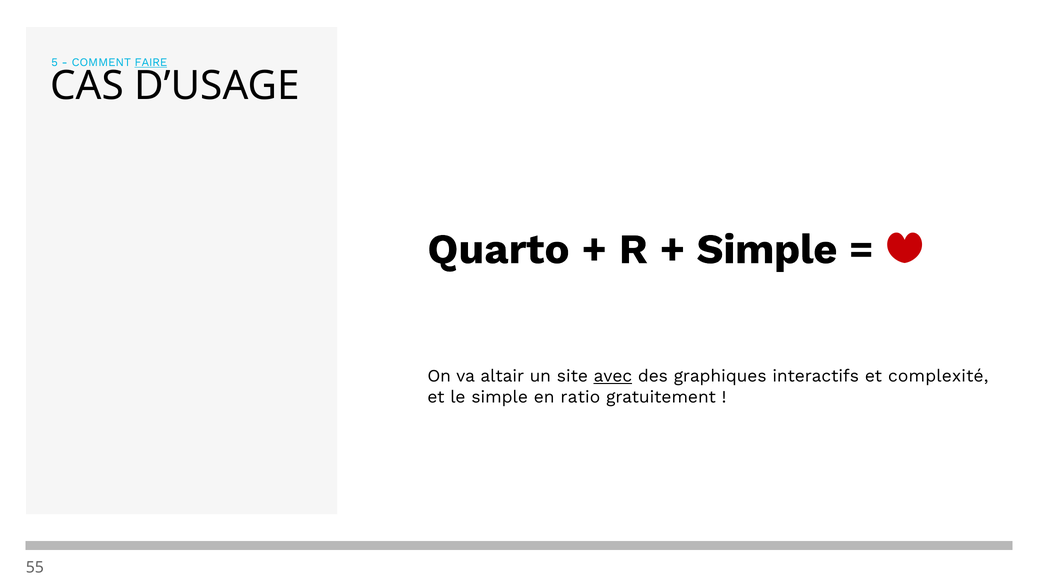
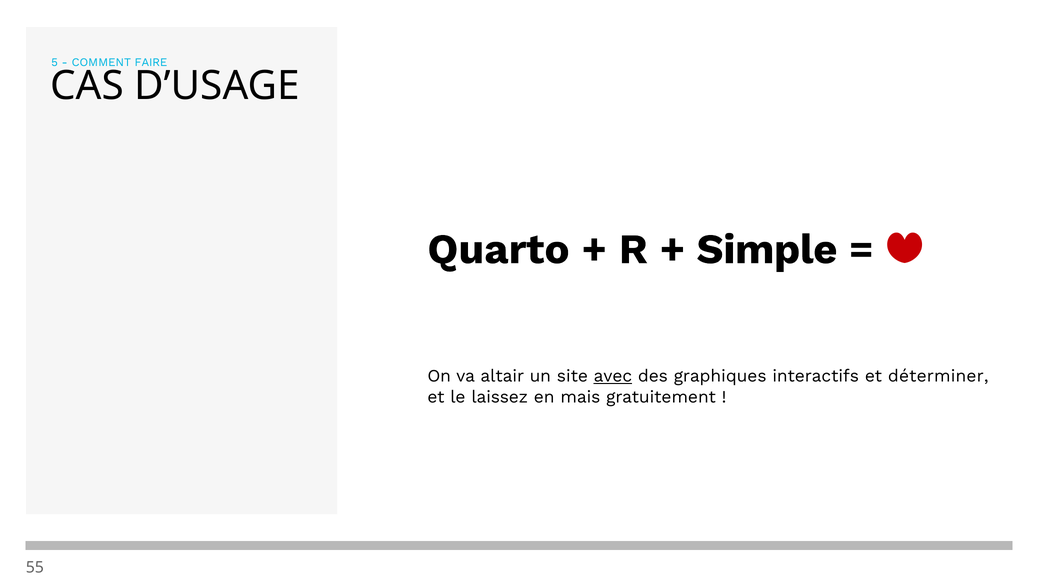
FAIRE underline: present -> none (151, 62)
complexité: complexité -> déterminer (938, 376)
le simple: simple -> laissez (500, 397)
ratio: ratio -> mais (580, 397)
